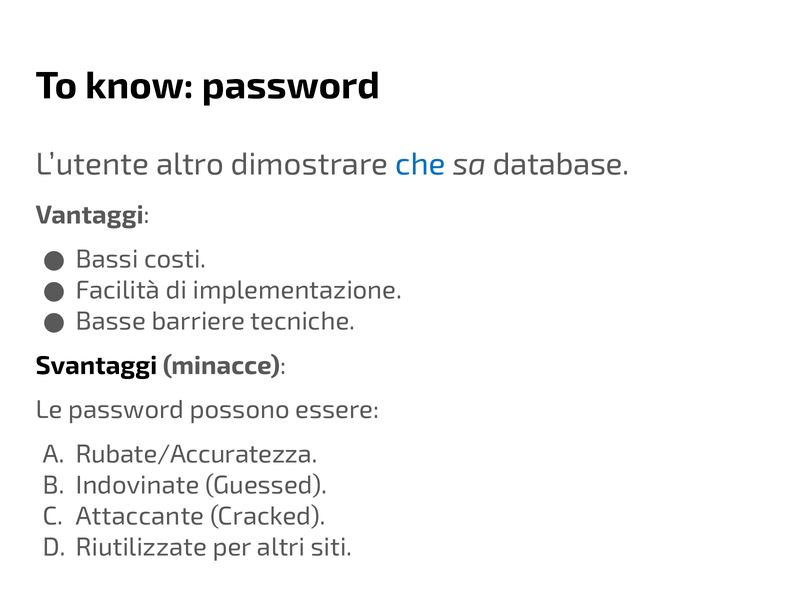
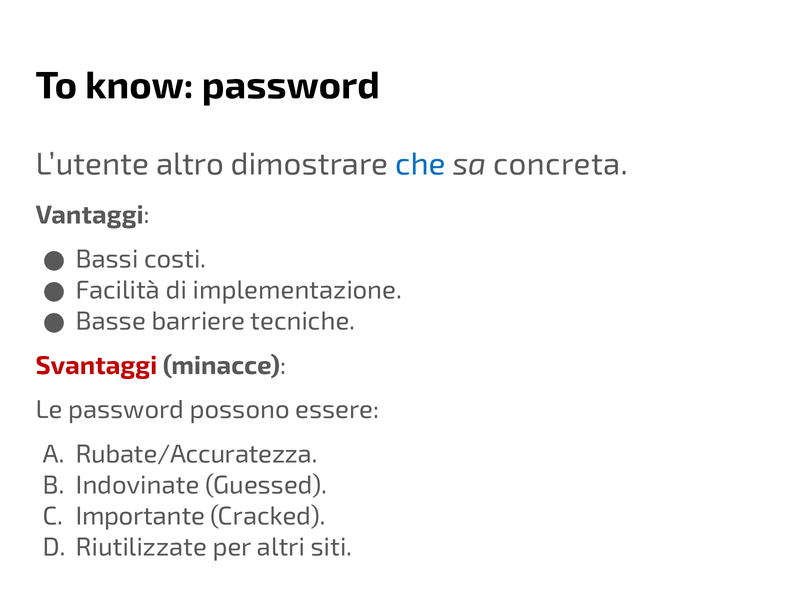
database: database -> concreta (561, 164)
Svantaggi colour: black -> red (96, 366)
Attaccante: Attaccante -> Importante (140, 517)
